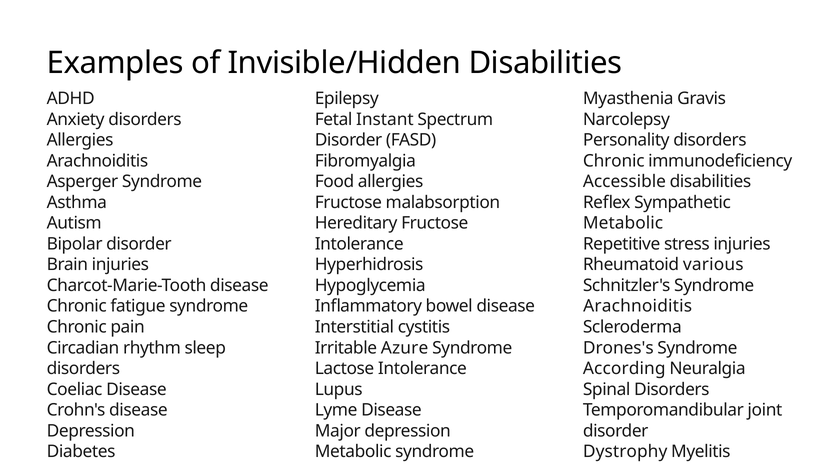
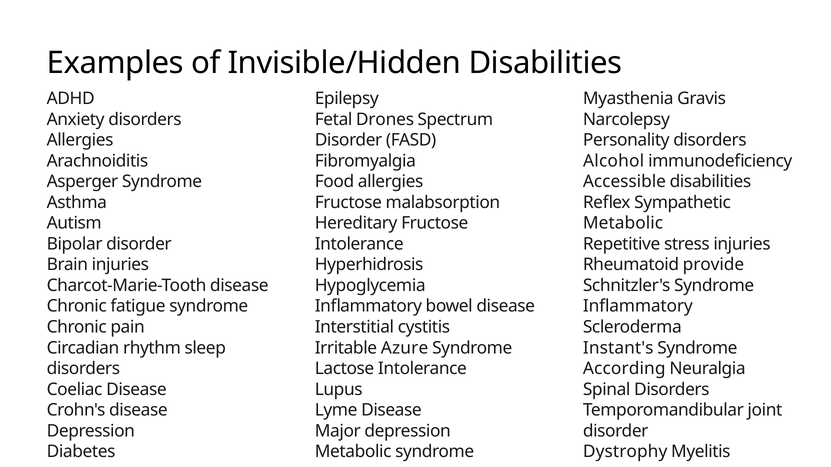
Instant: Instant -> Drones (385, 120)
Chronic: Chronic -> Alcohol (614, 161)
various: various -> provide (713, 265)
Arachnoiditis: Arachnoiditis -> Inflammatory (638, 307)
Drones's: Drones's -> Instant's (618, 348)
